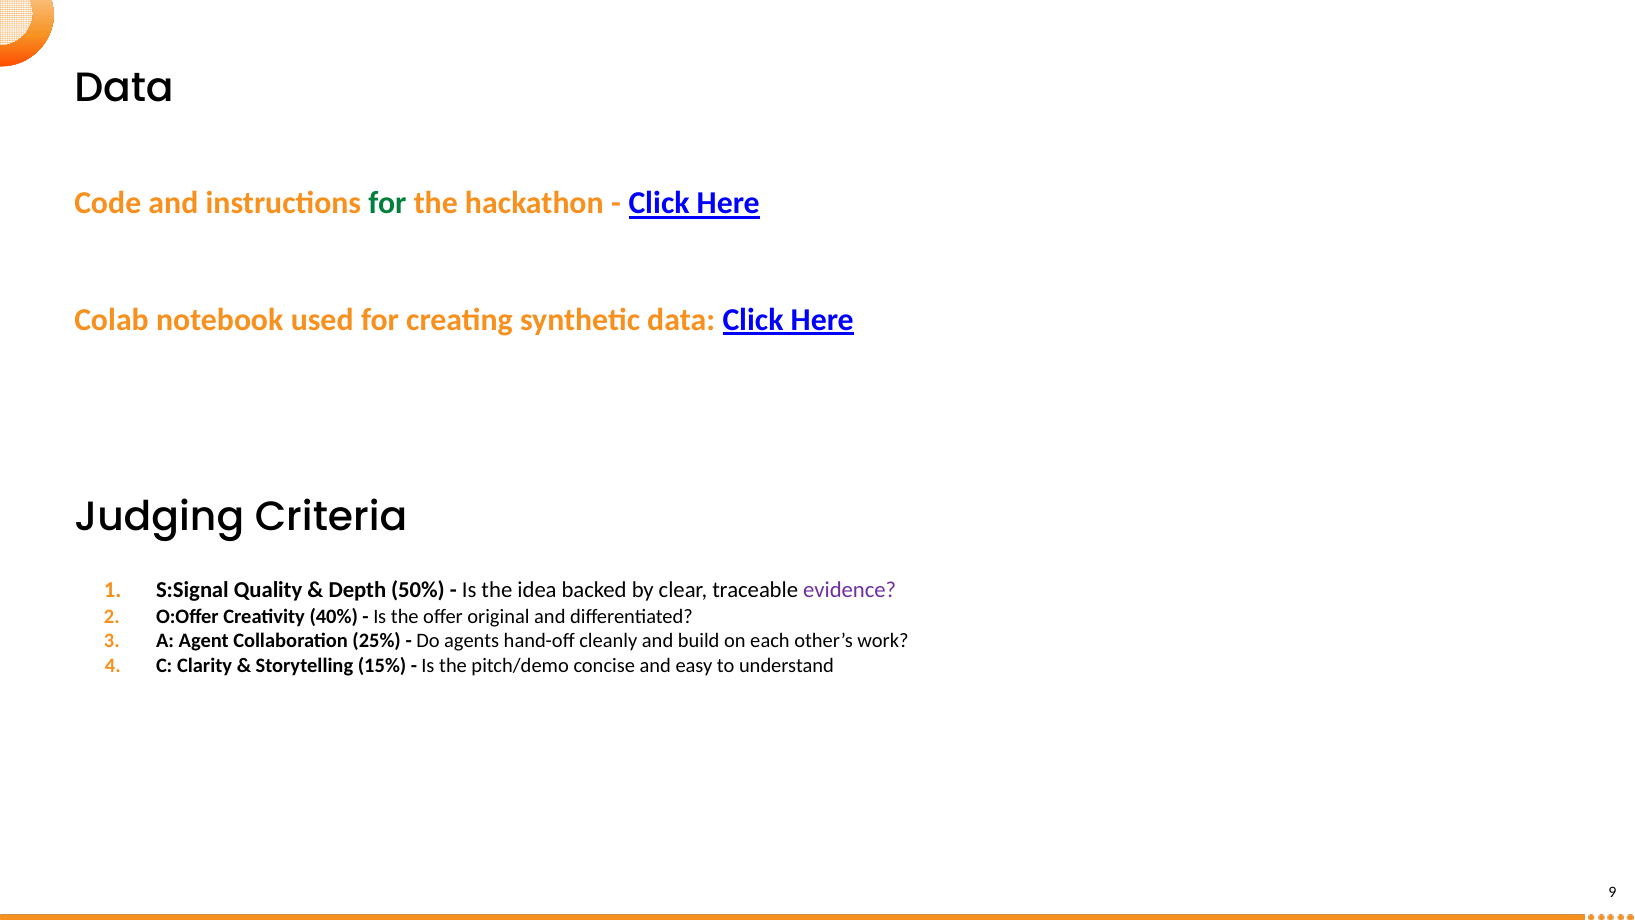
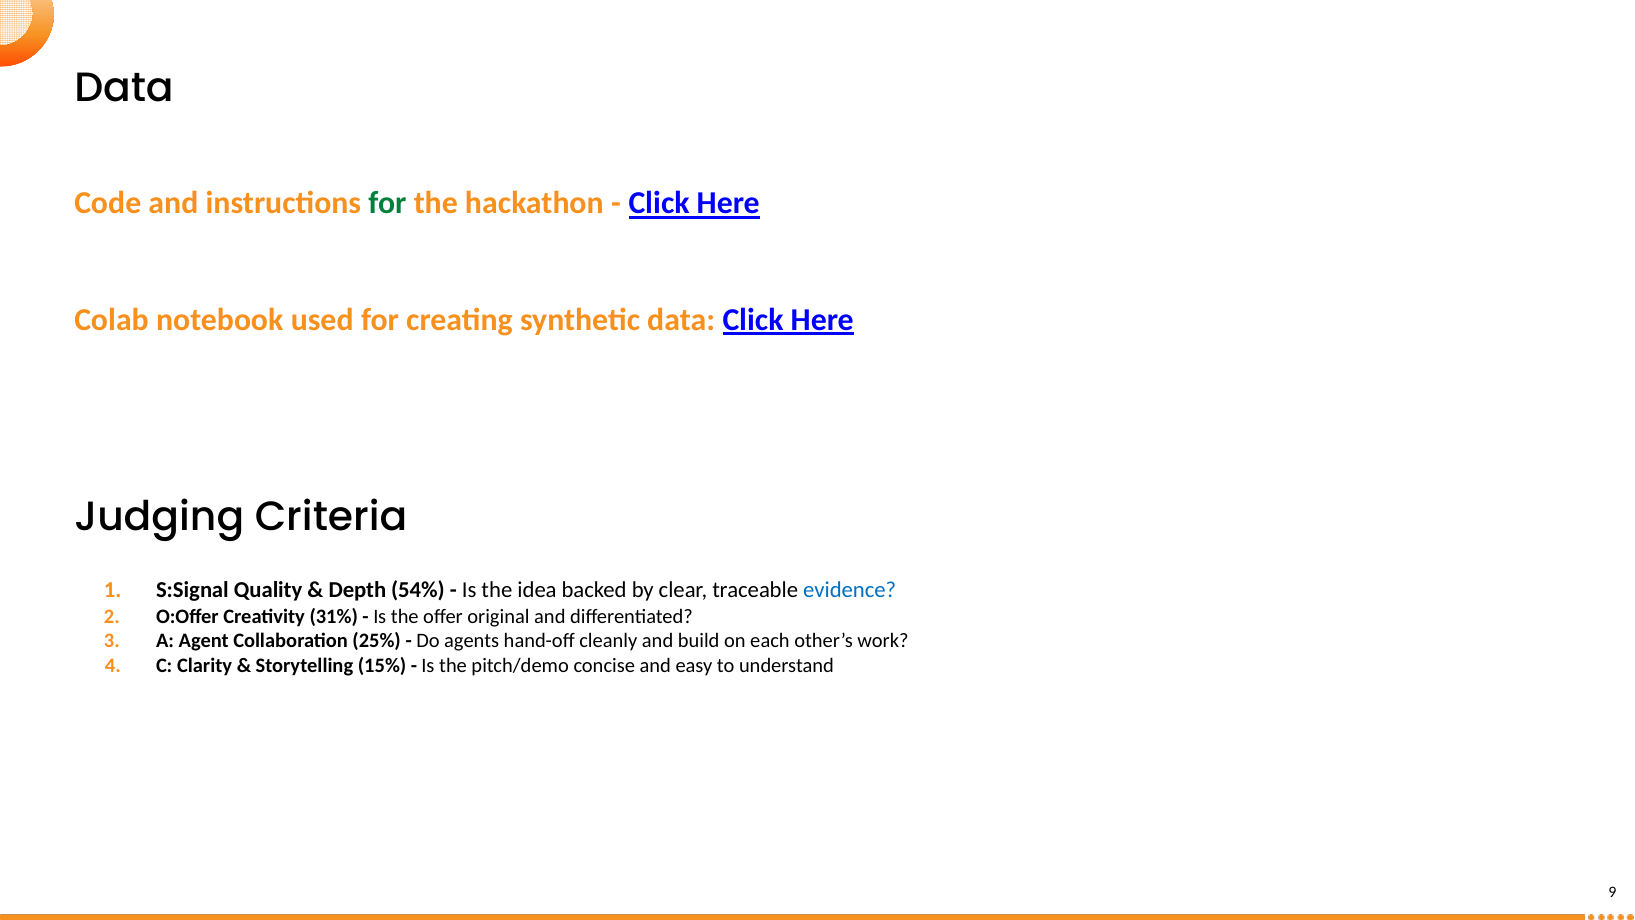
50%: 50% -> 54% (418, 590)
evidence colour: purple -> blue (850, 590)
40%: 40% -> 31% (334, 616)
